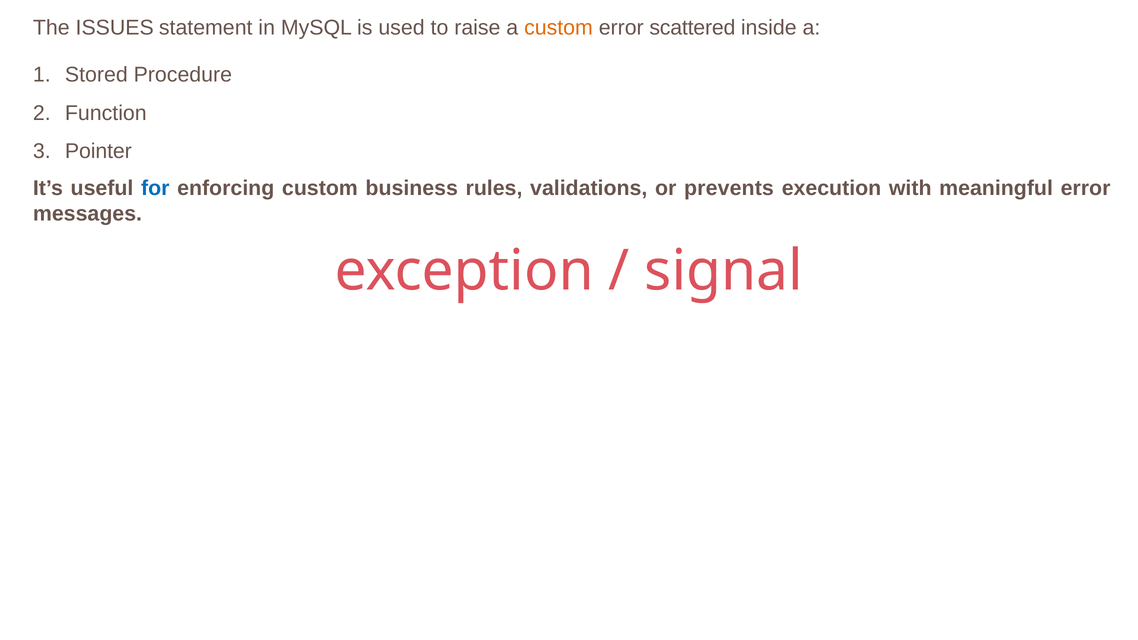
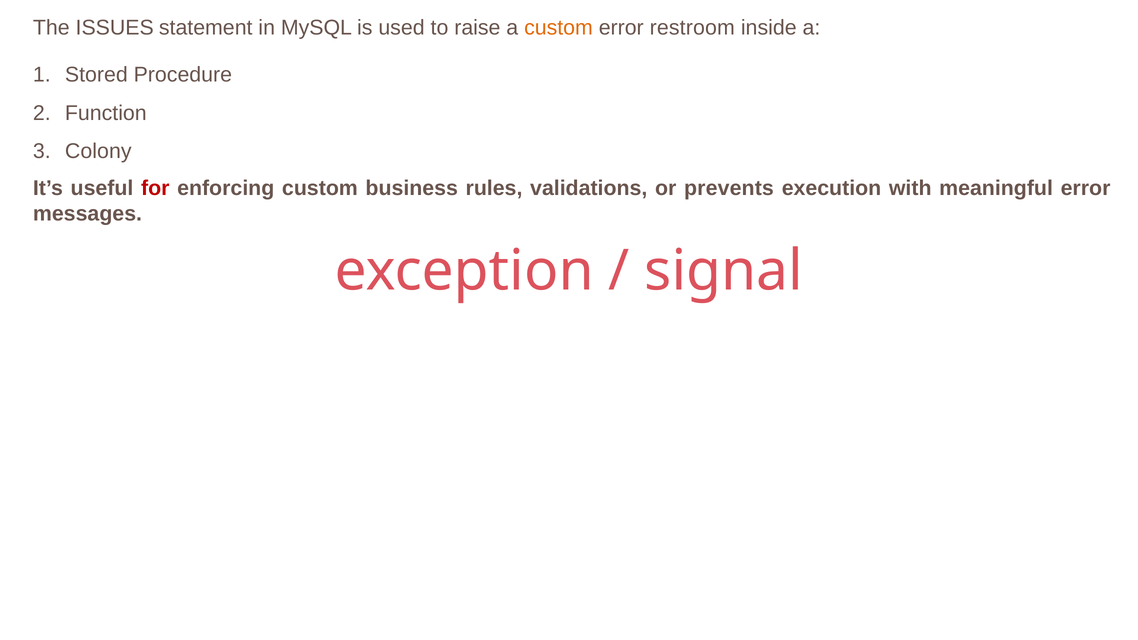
scattered: scattered -> restroom (692, 28)
Pointer: Pointer -> Colony (98, 151)
for colour: blue -> red (155, 188)
